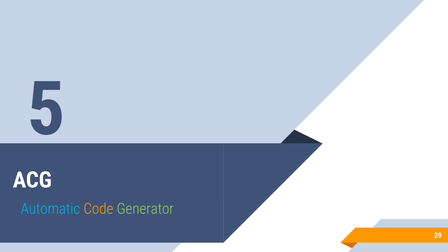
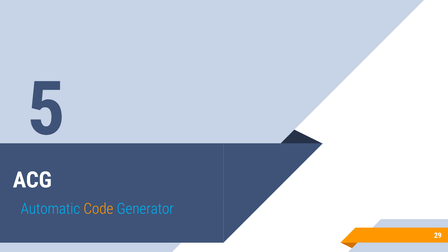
Generator colour: light green -> light blue (145, 209)
